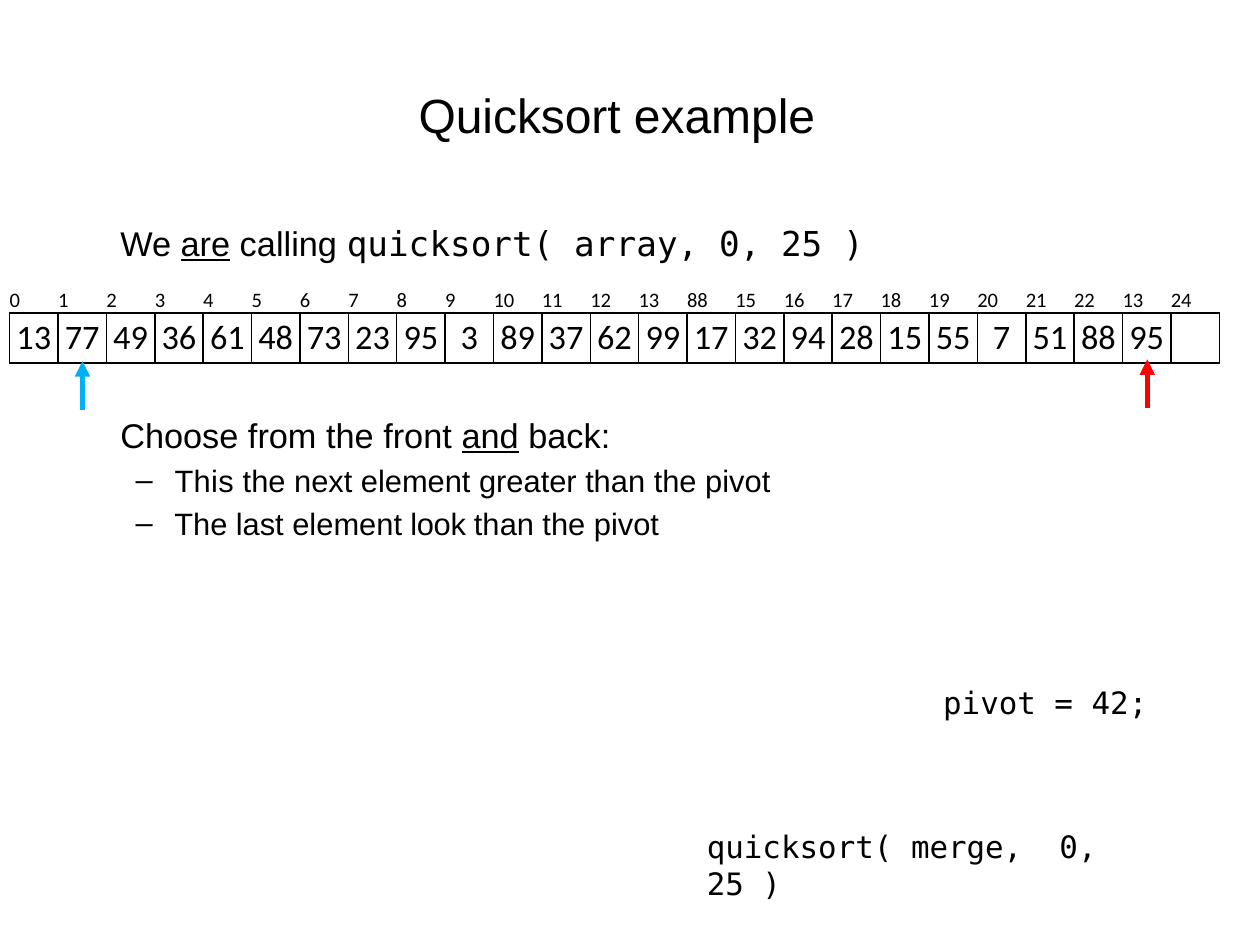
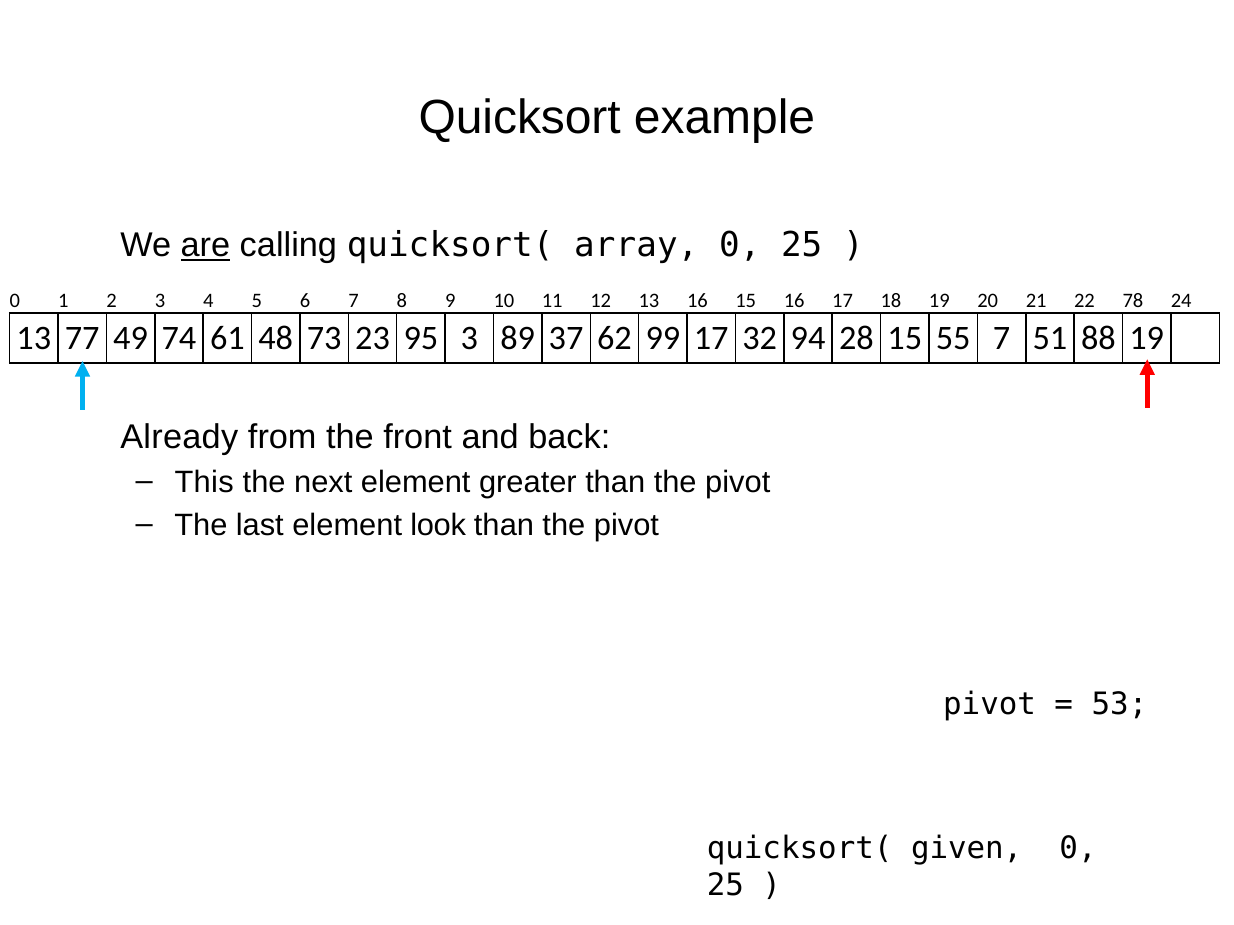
13 88: 88 -> 16 (697, 301)
22 13: 13 -> 78 (1133, 301)
36: 36 -> 74 (179, 338)
88 95: 95 -> 19 (1147, 338)
Choose: Choose -> Already (179, 437)
and underline: present -> none (490, 437)
42: 42 -> 53 (1120, 705)
merge: merge -> given (967, 849)
